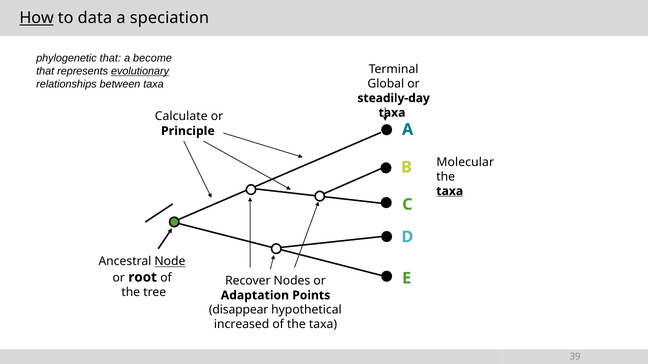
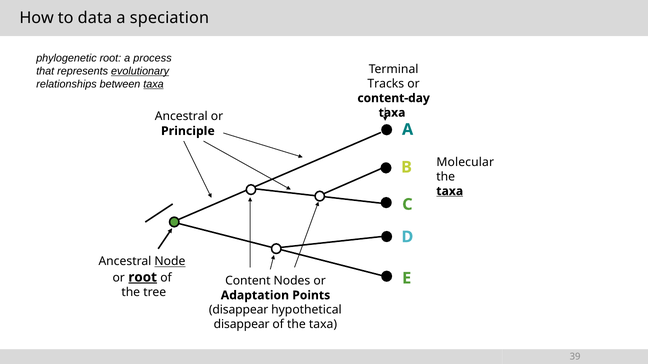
How underline: present -> none (37, 18)
phylogenetic that: that -> root (110, 58)
become: become -> process (153, 58)
taxa underline: none -> present (154, 84)
Global: Global -> Tracks (386, 84)
steadily-day: steadily-day -> content-day (394, 98)
Calculate: Calculate -> Ancestral (181, 117)
root underline: none -> present (143, 278)
Recover: Recover -> Content (248, 281)
increased: increased -> disappear (242, 325)
